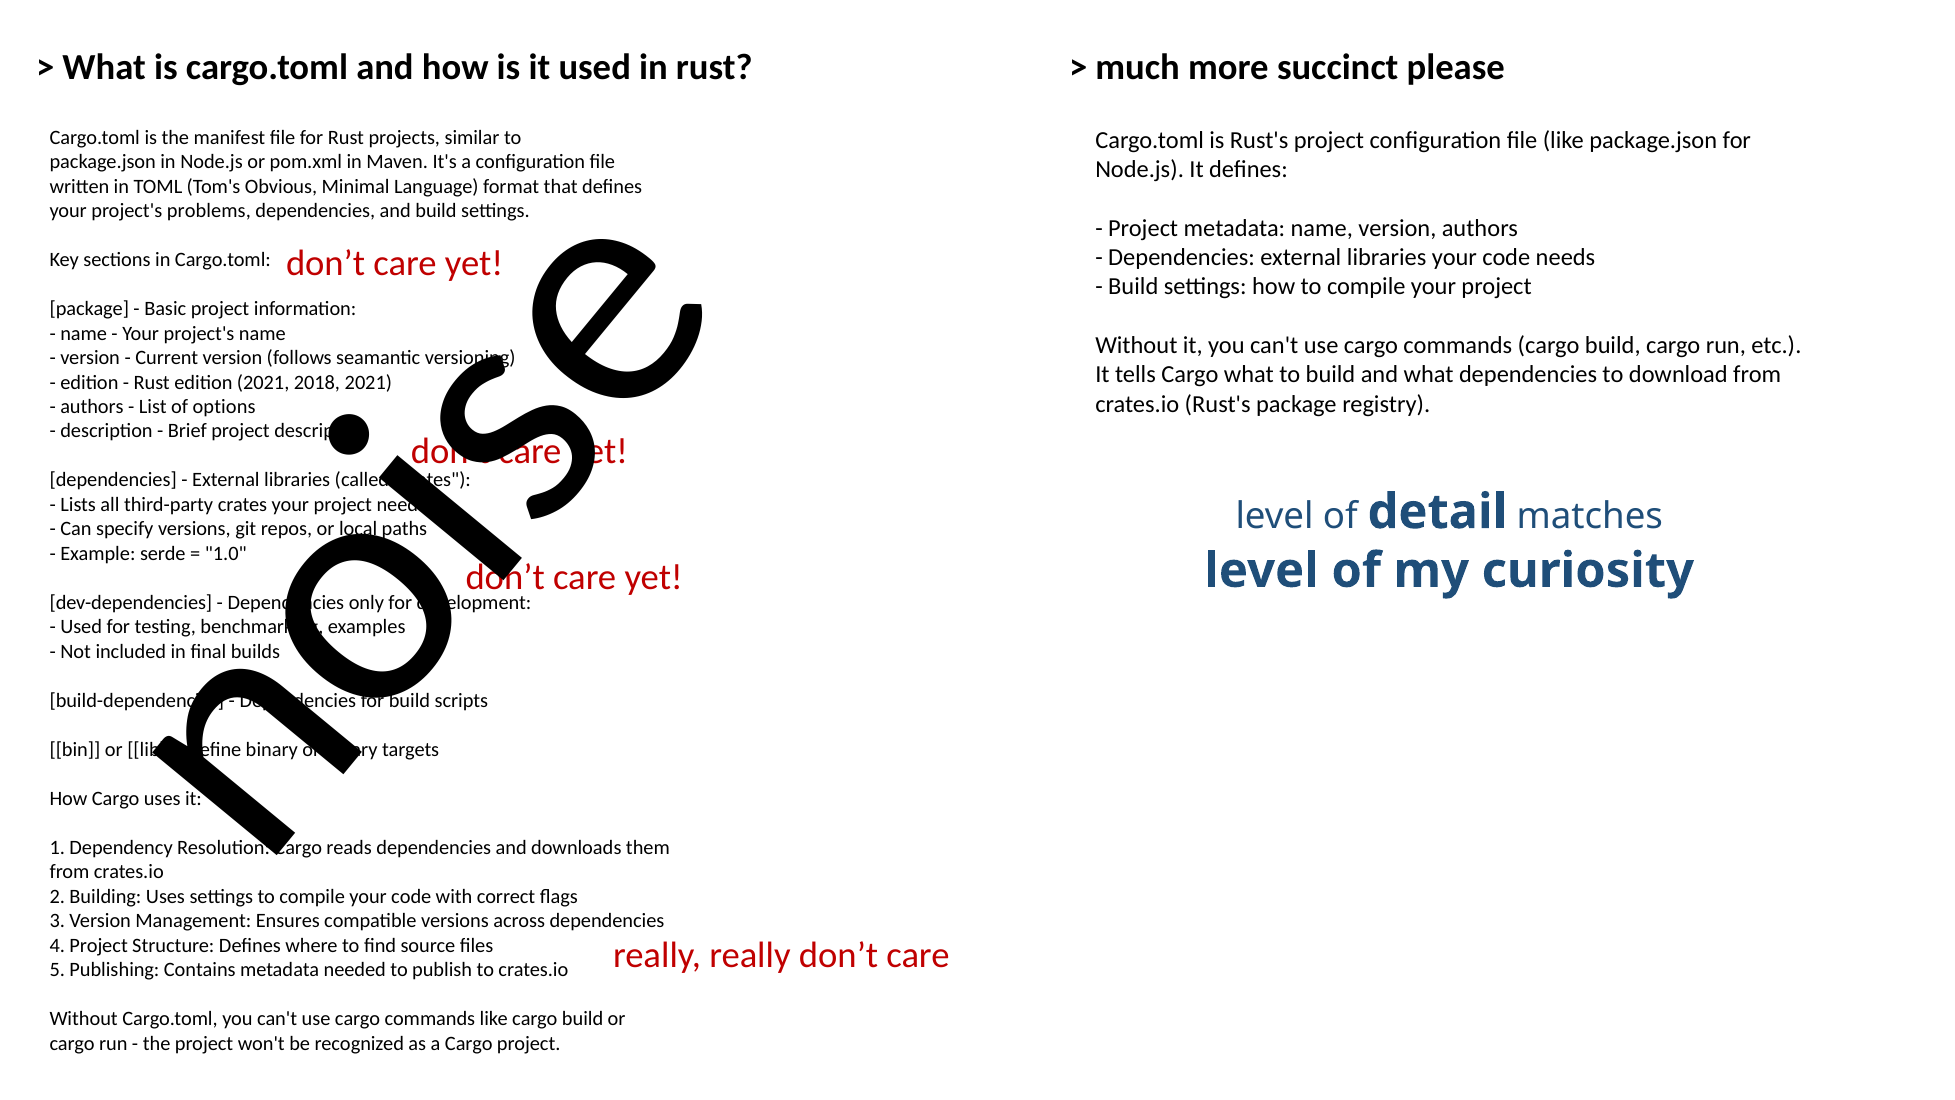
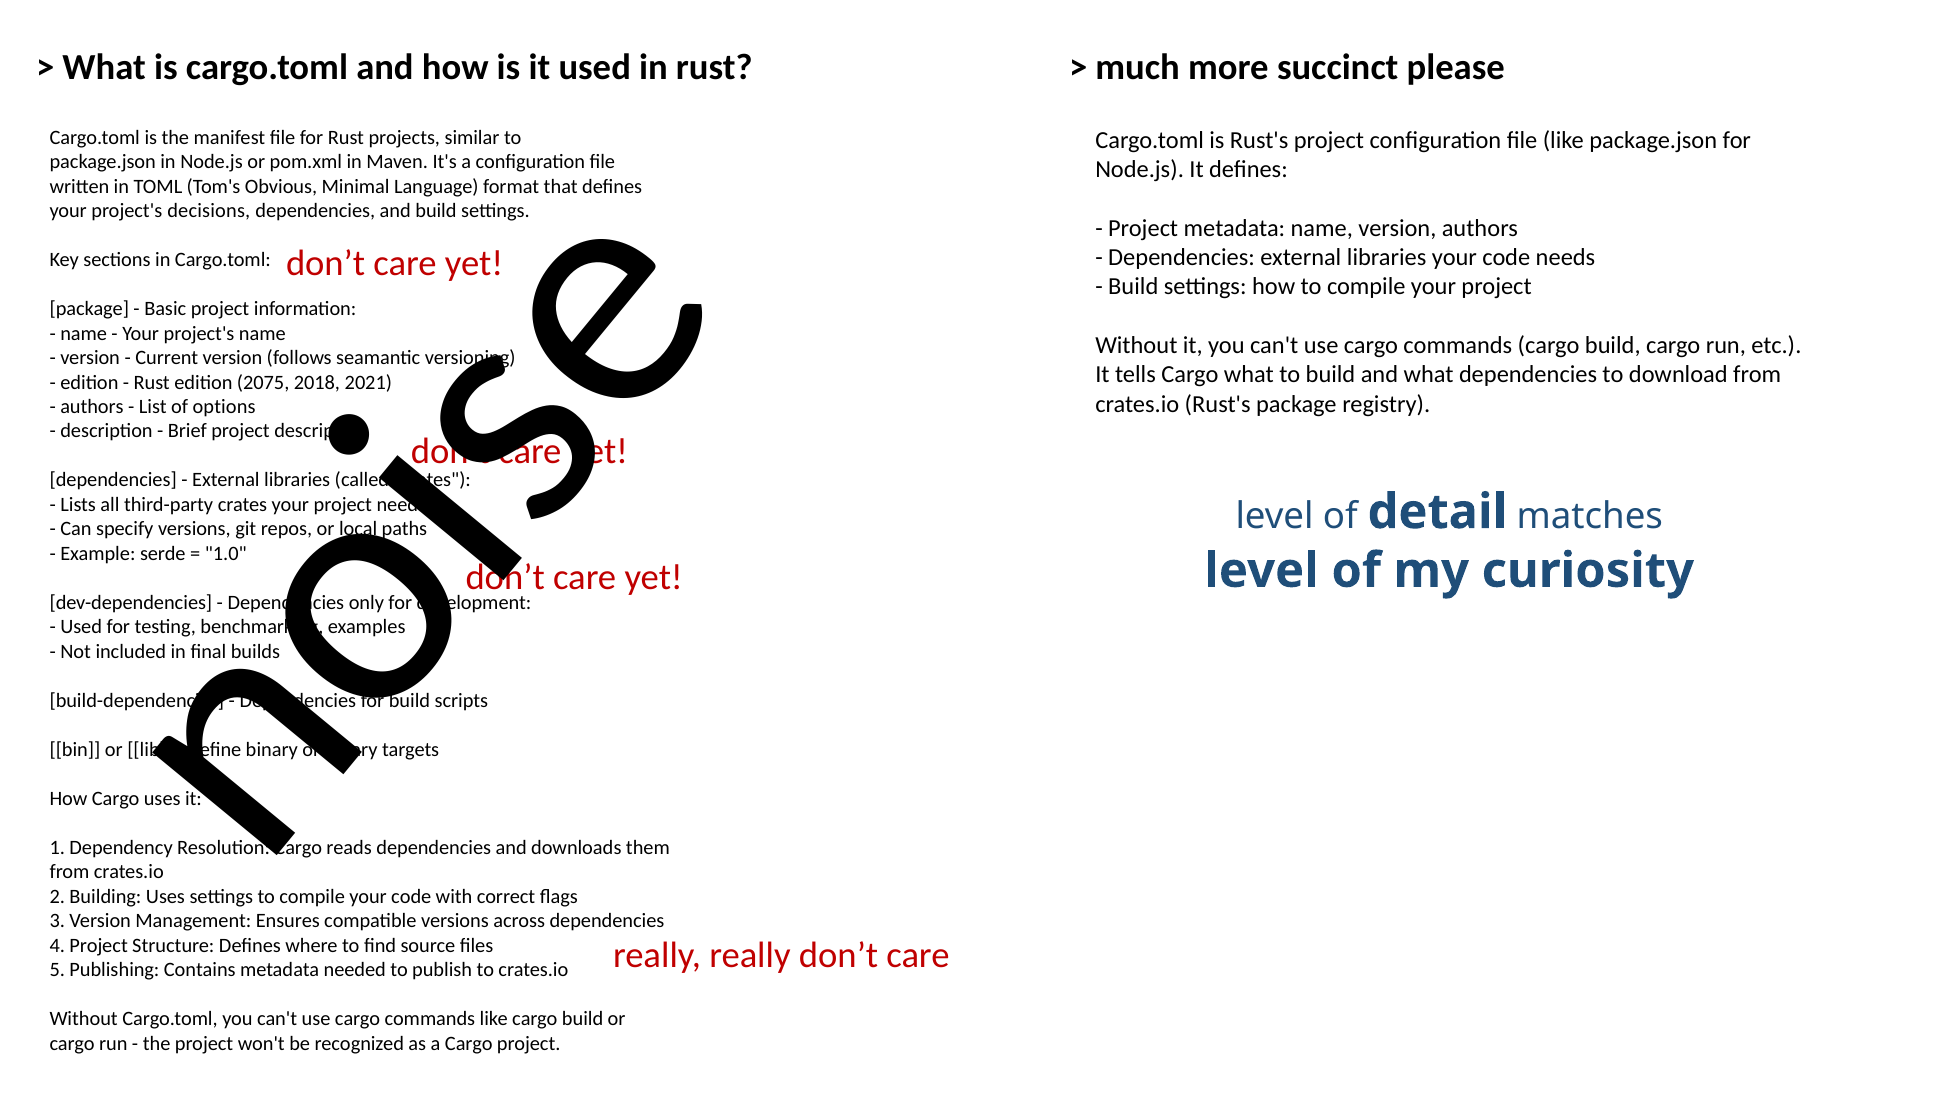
problems: problems -> decisions (209, 211)
edition 2021: 2021 -> 2075 (263, 382)
